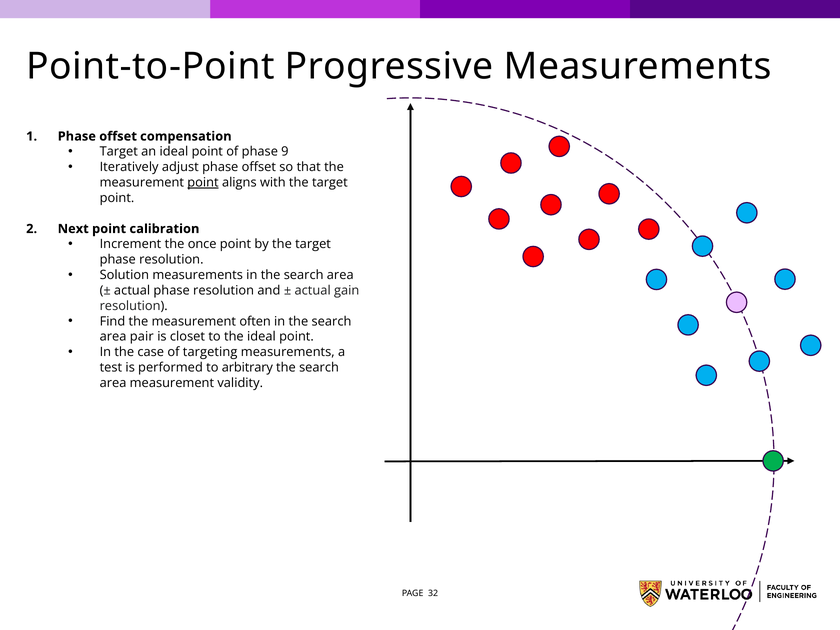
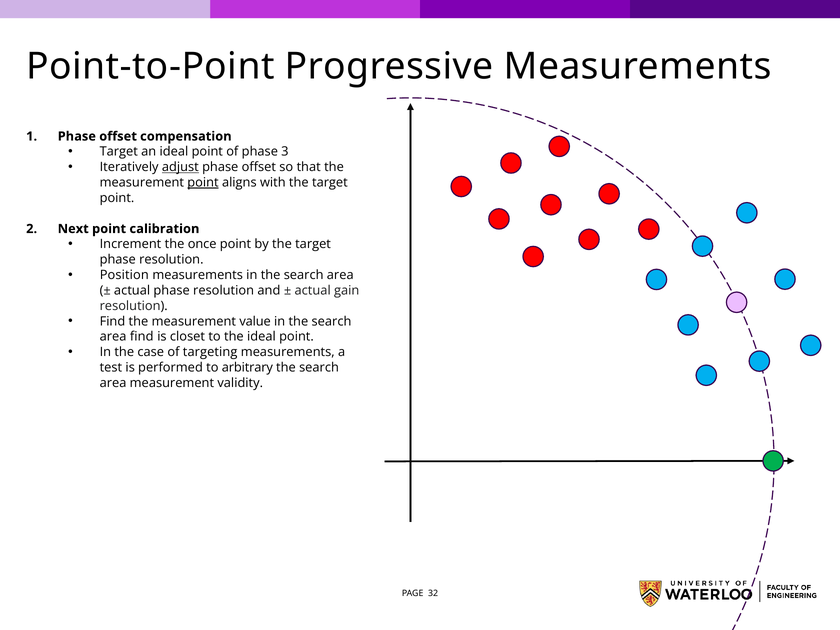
9: 9 -> 3 (285, 152)
adjust underline: none -> present (180, 167)
Solution: Solution -> Position (124, 275)
often: often -> value (255, 321)
area pair: pair -> find (142, 337)
